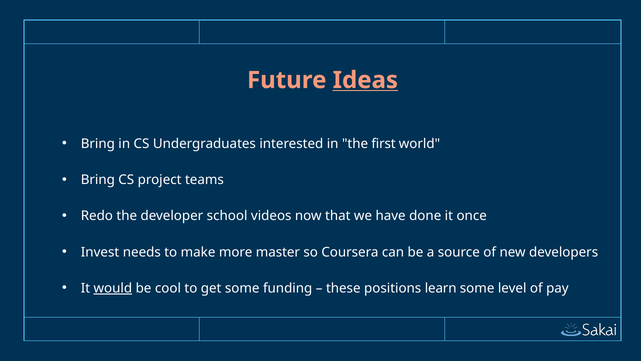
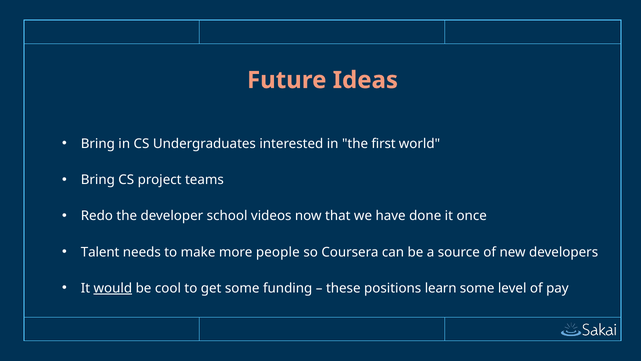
Ideas underline: present -> none (365, 80)
Invest: Invest -> Talent (100, 252)
master: master -> people (278, 252)
